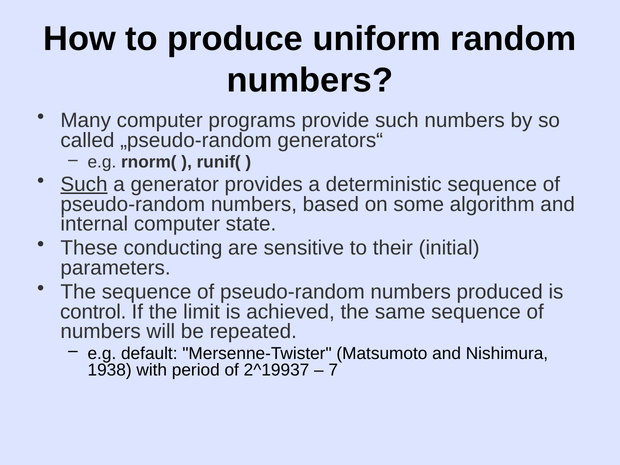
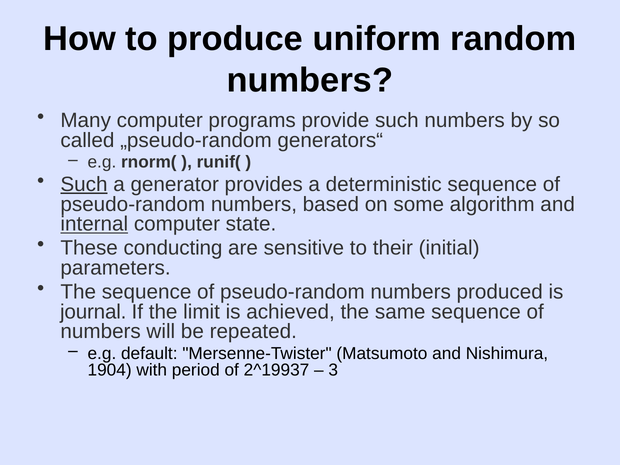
internal underline: none -> present (94, 224)
control: control -> journal (93, 312)
1938: 1938 -> 1904 (110, 370)
7: 7 -> 3 (333, 370)
